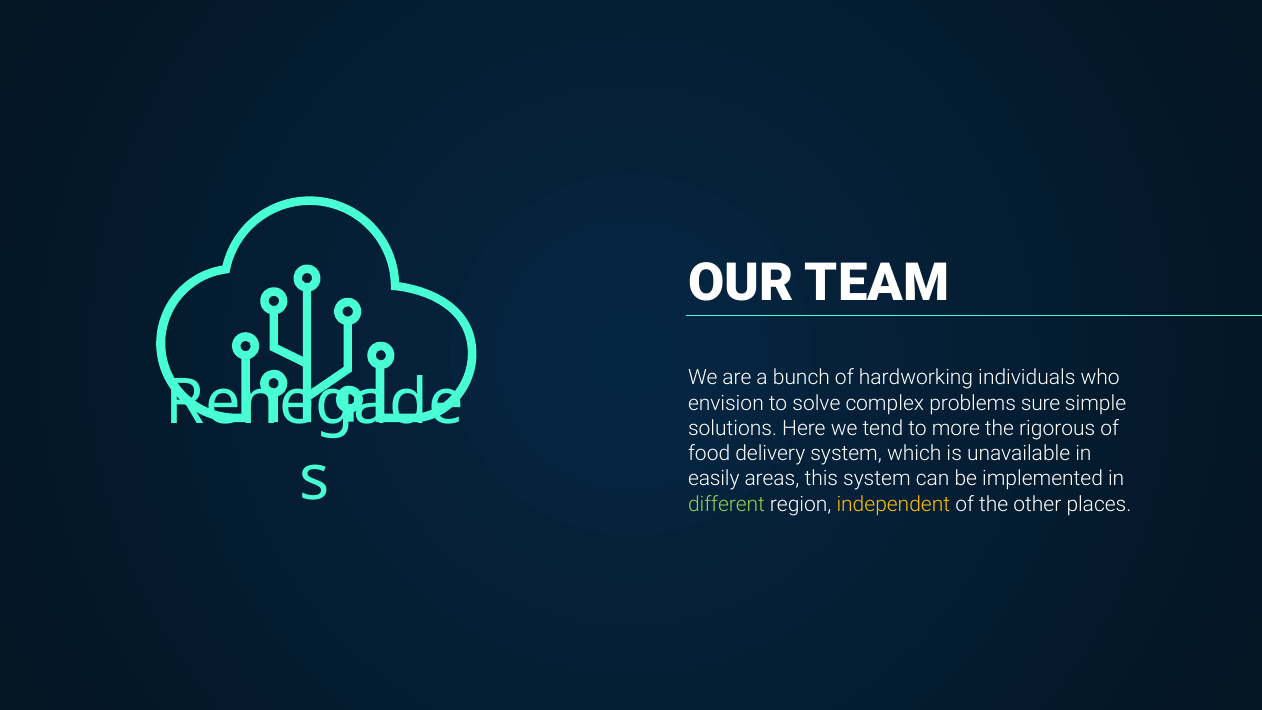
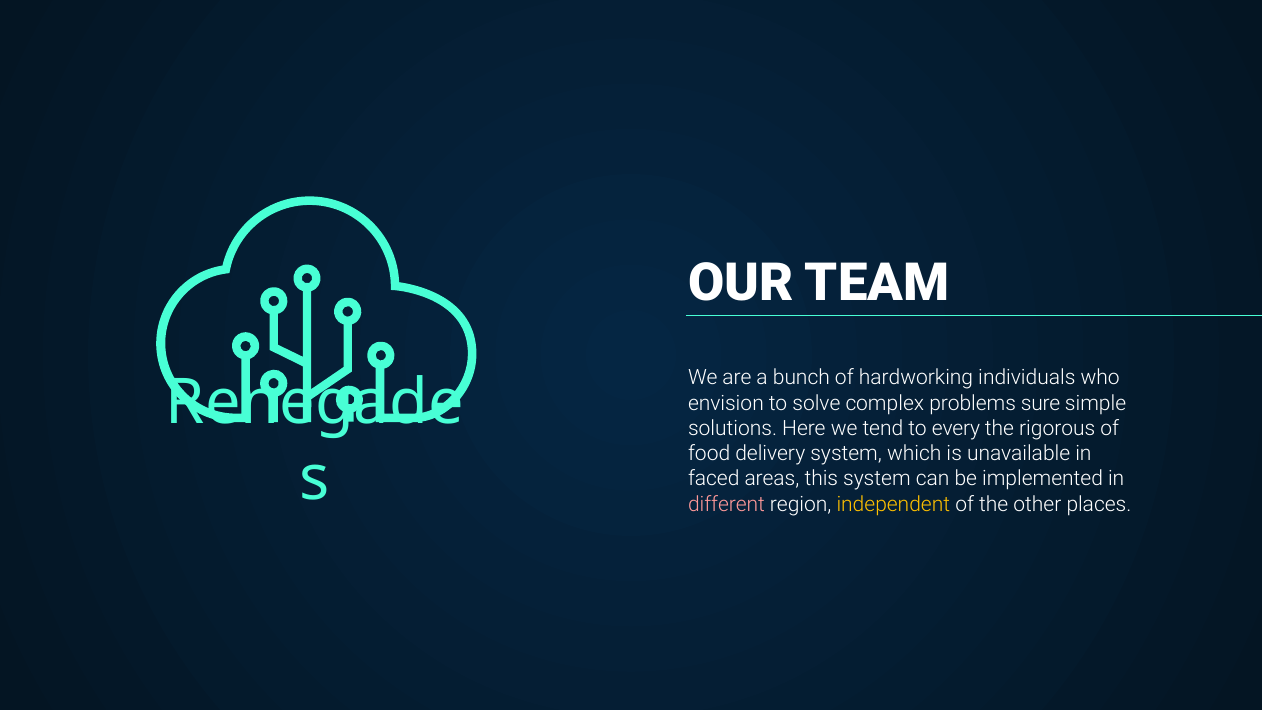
more: more -> every (956, 428)
easily: easily -> faced (714, 479)
different colour: light green -> pink (727, 504)
